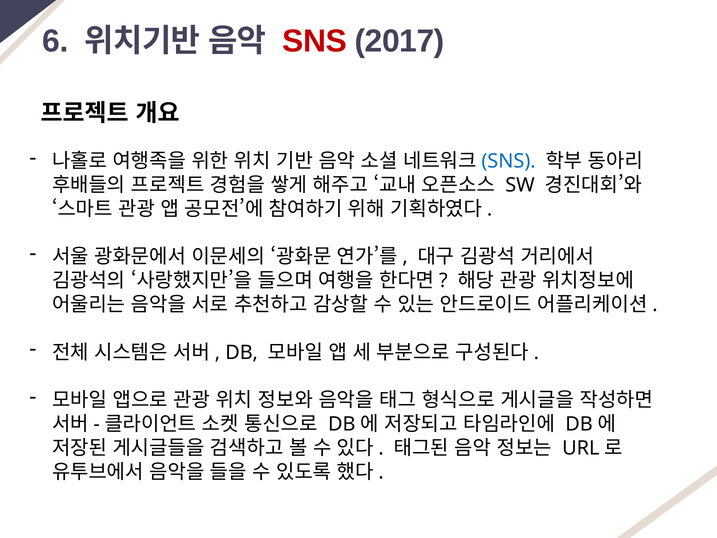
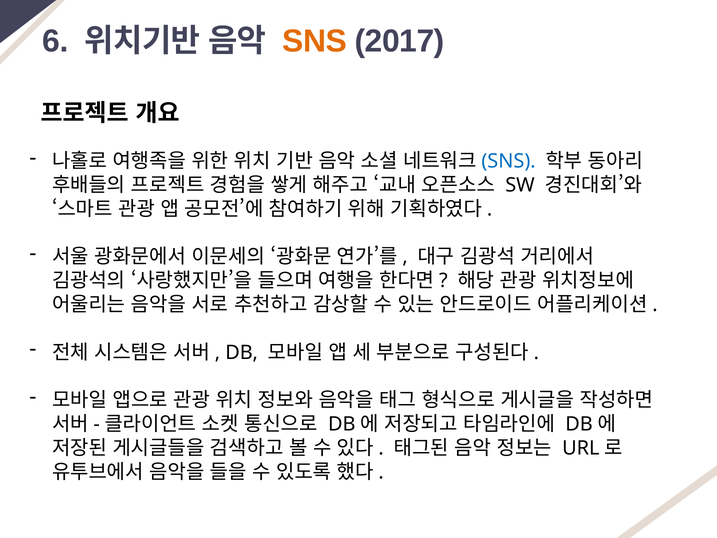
SNS colour: red -> orange (315, 41)
